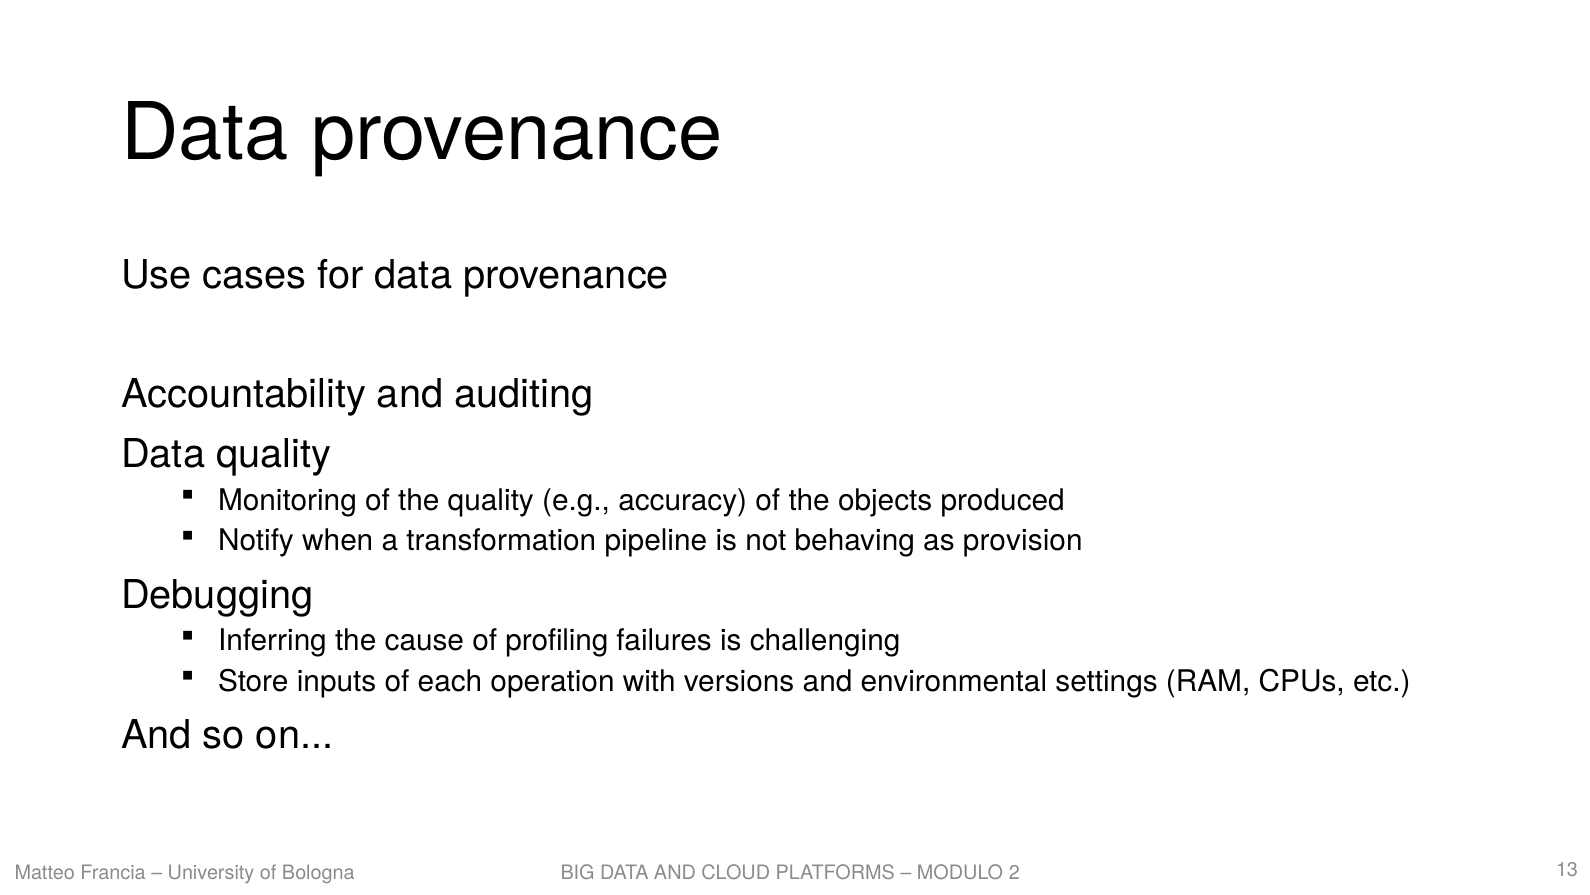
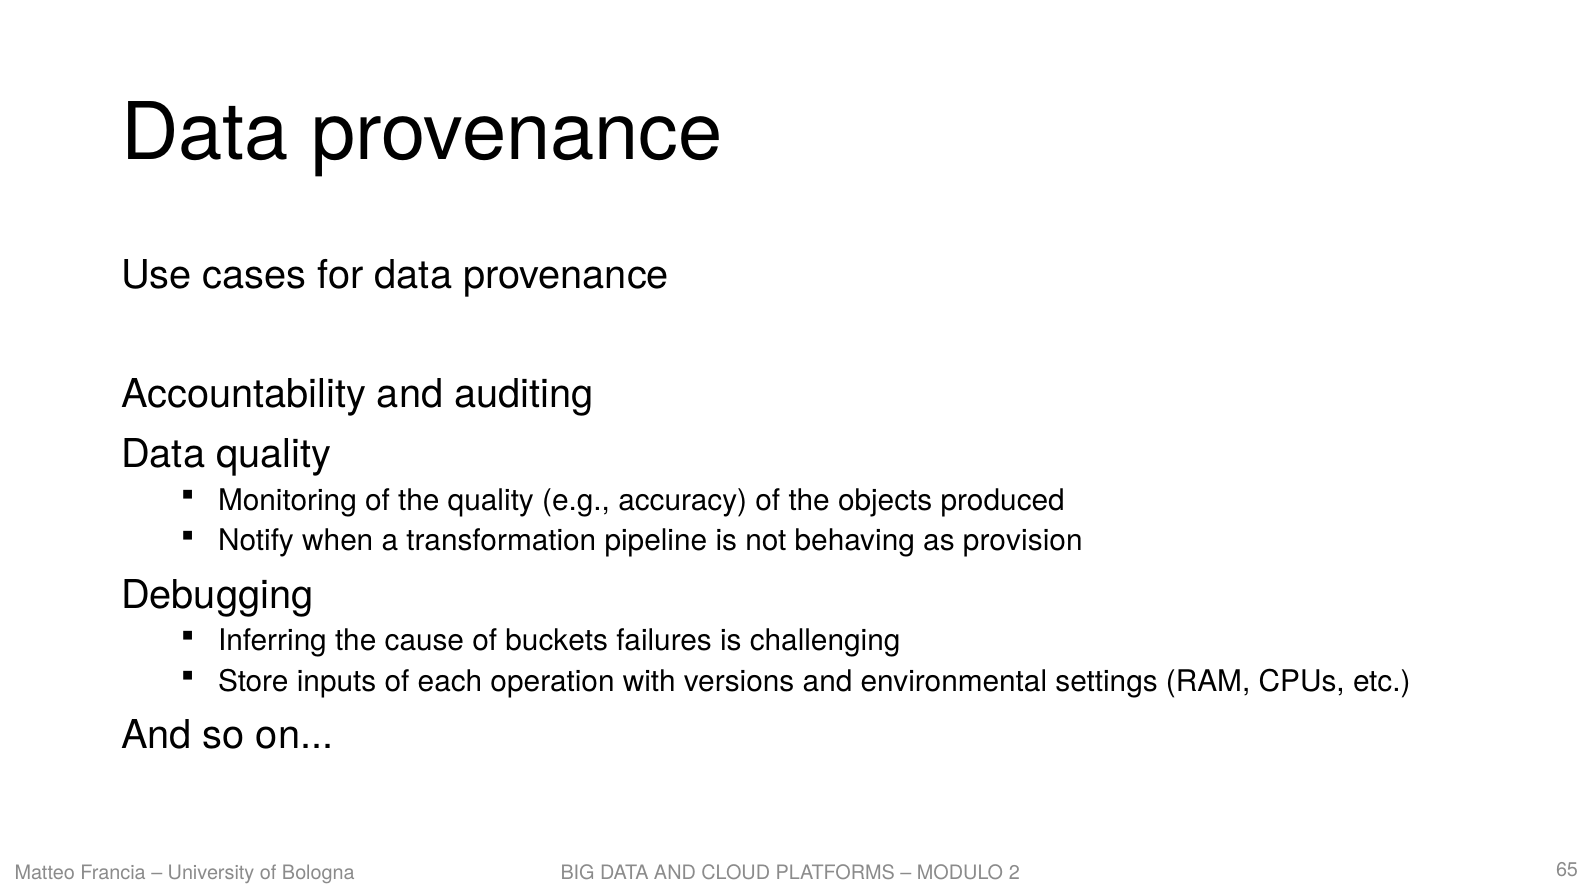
profiling: profiling -> buckets (557, 640)
13: 13 -> 65 (1567, 870)
